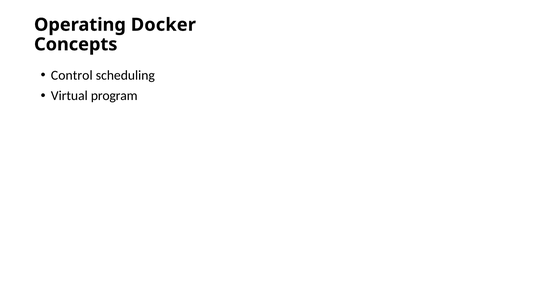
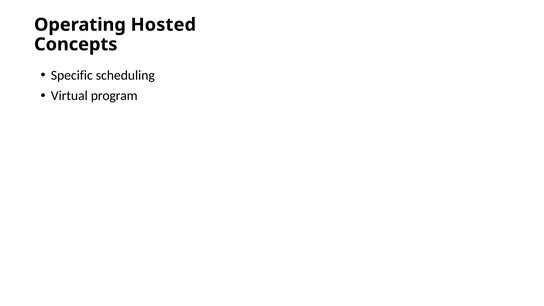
Docker: Docker -> Hosted (163, 25)
Control: Control -> Specific (72, 75)
